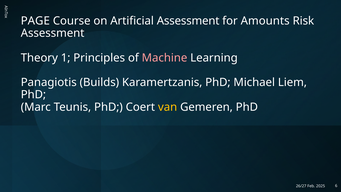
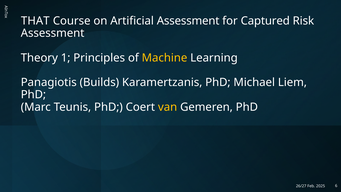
PAGE: PAGE -> THAT (35, 21)
Amounts: Amounts -> Captured (265, 21)
Machine colour: pink -> yellow (165, 58)
